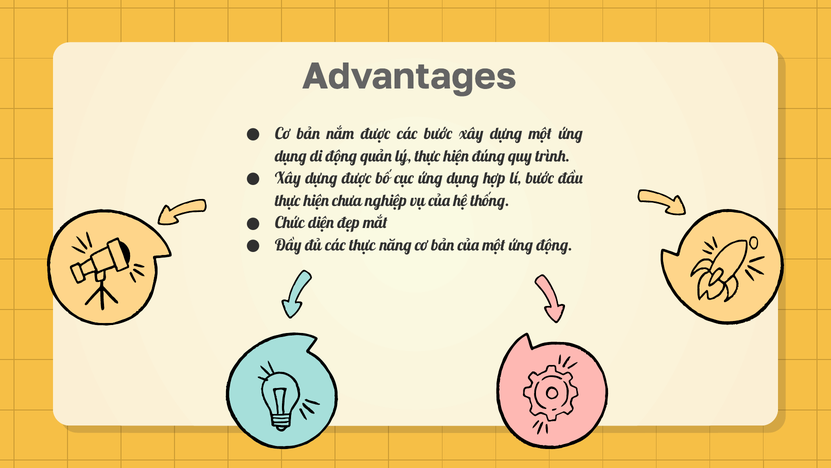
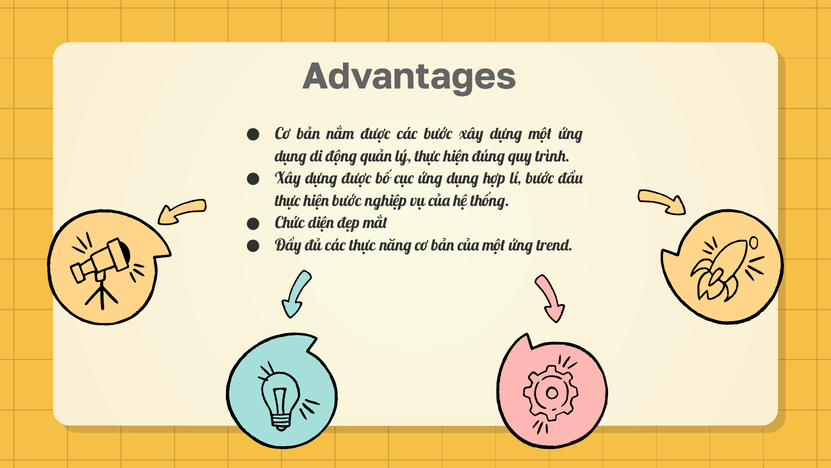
hiện chưa: chưa -> bước (347, 201)
ứng động: động -> trend (555, 245)
